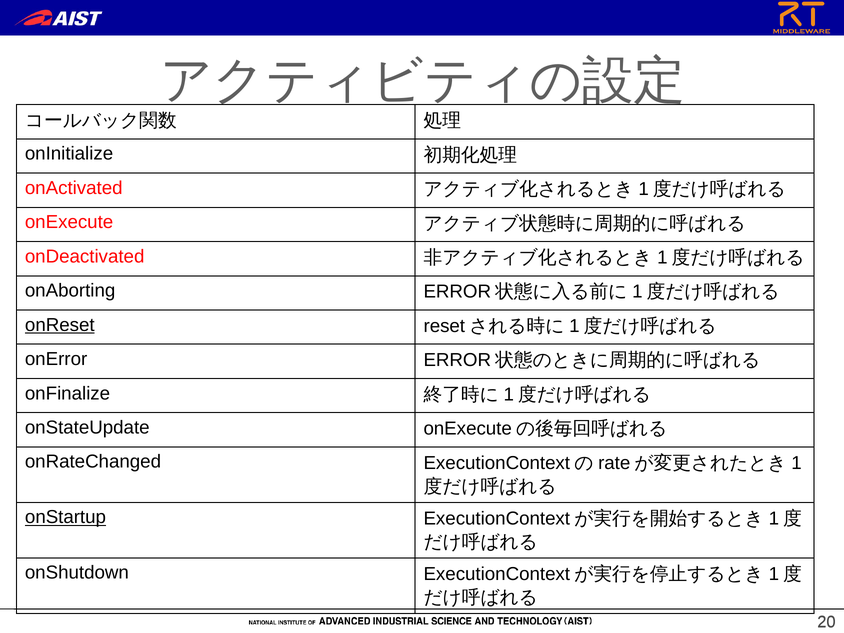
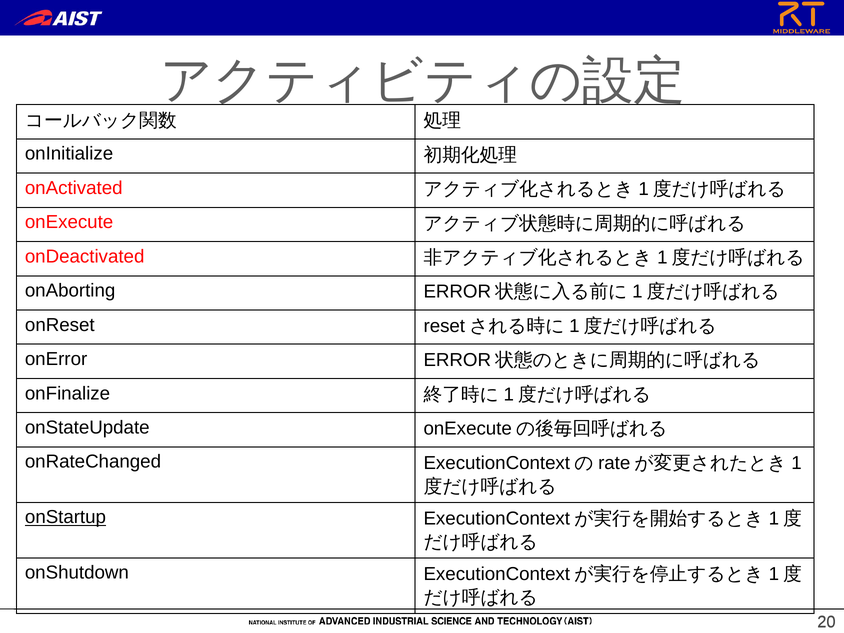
onReset underline: present -> none (60, 325)
